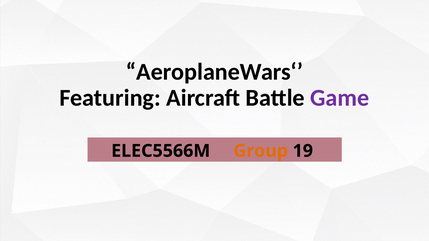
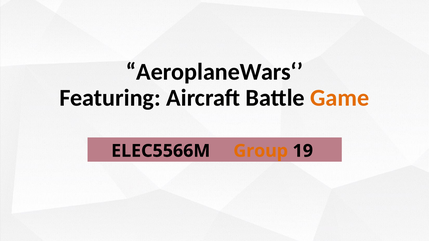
Game colour: purple -> orange (340, 98)
